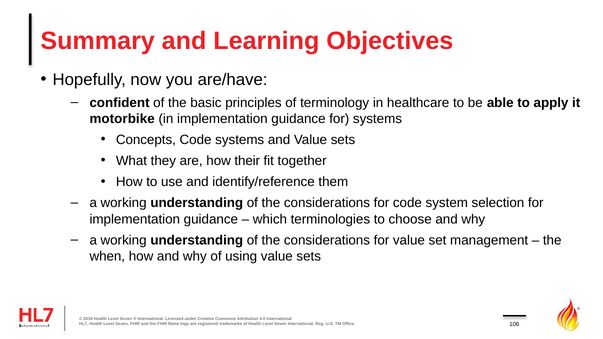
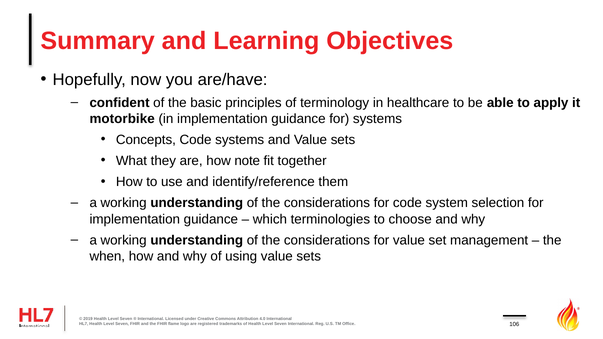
their: their -> note (247, 161)
